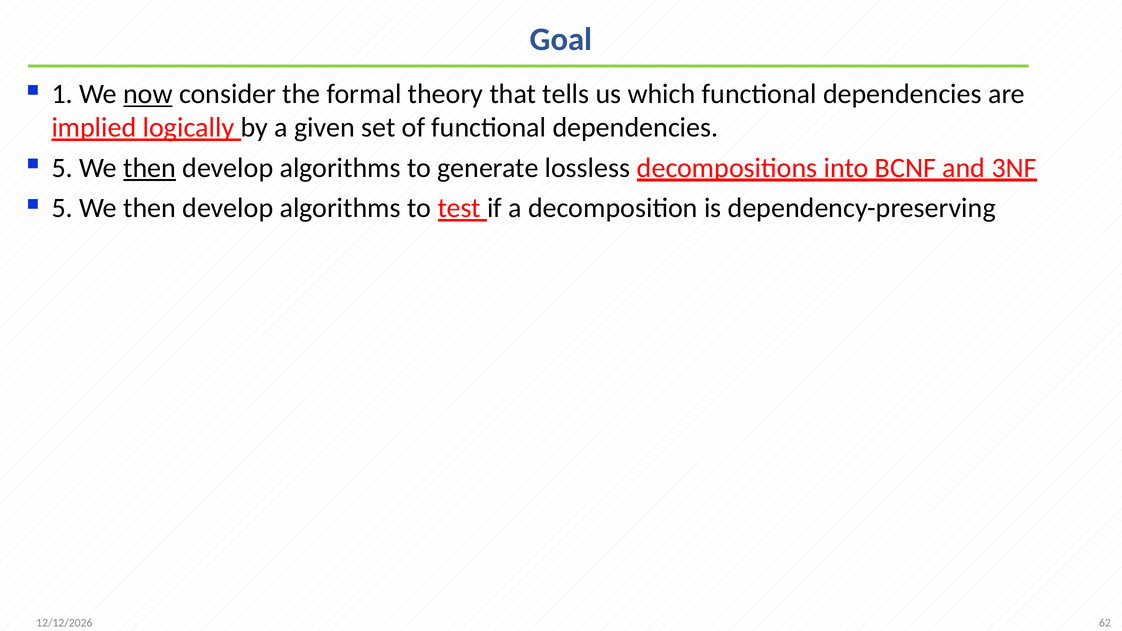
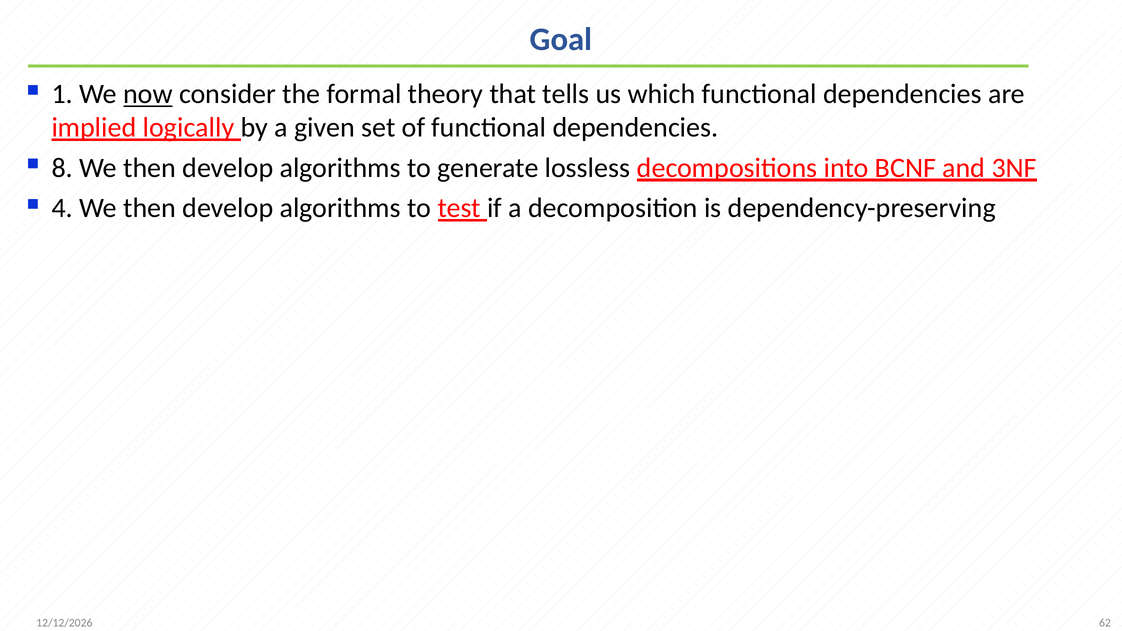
5: 5 -> 8 (62, 168)
then underline: present -> none (150, 168)
5: 5 -> 4 (62, 208)
